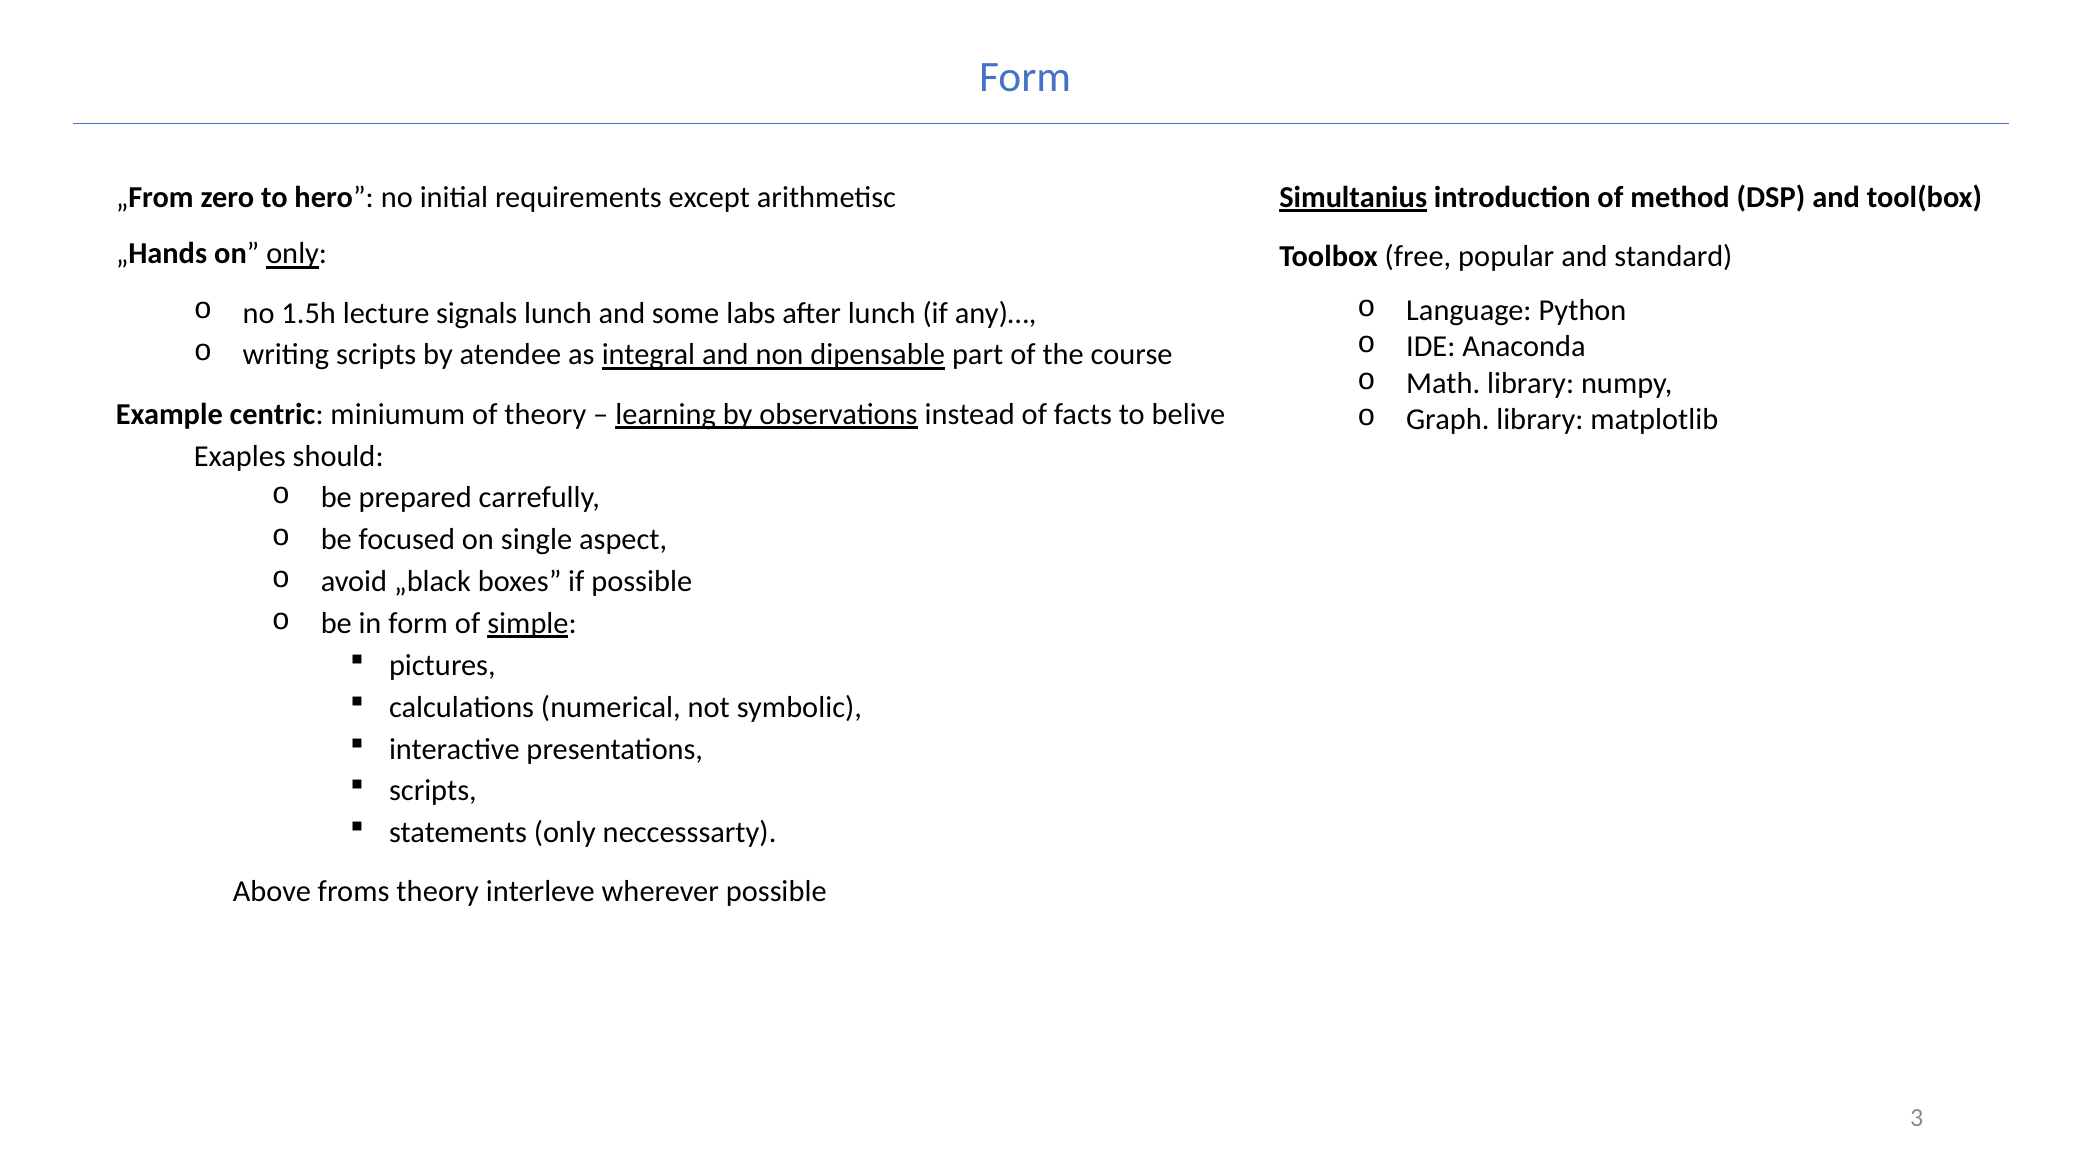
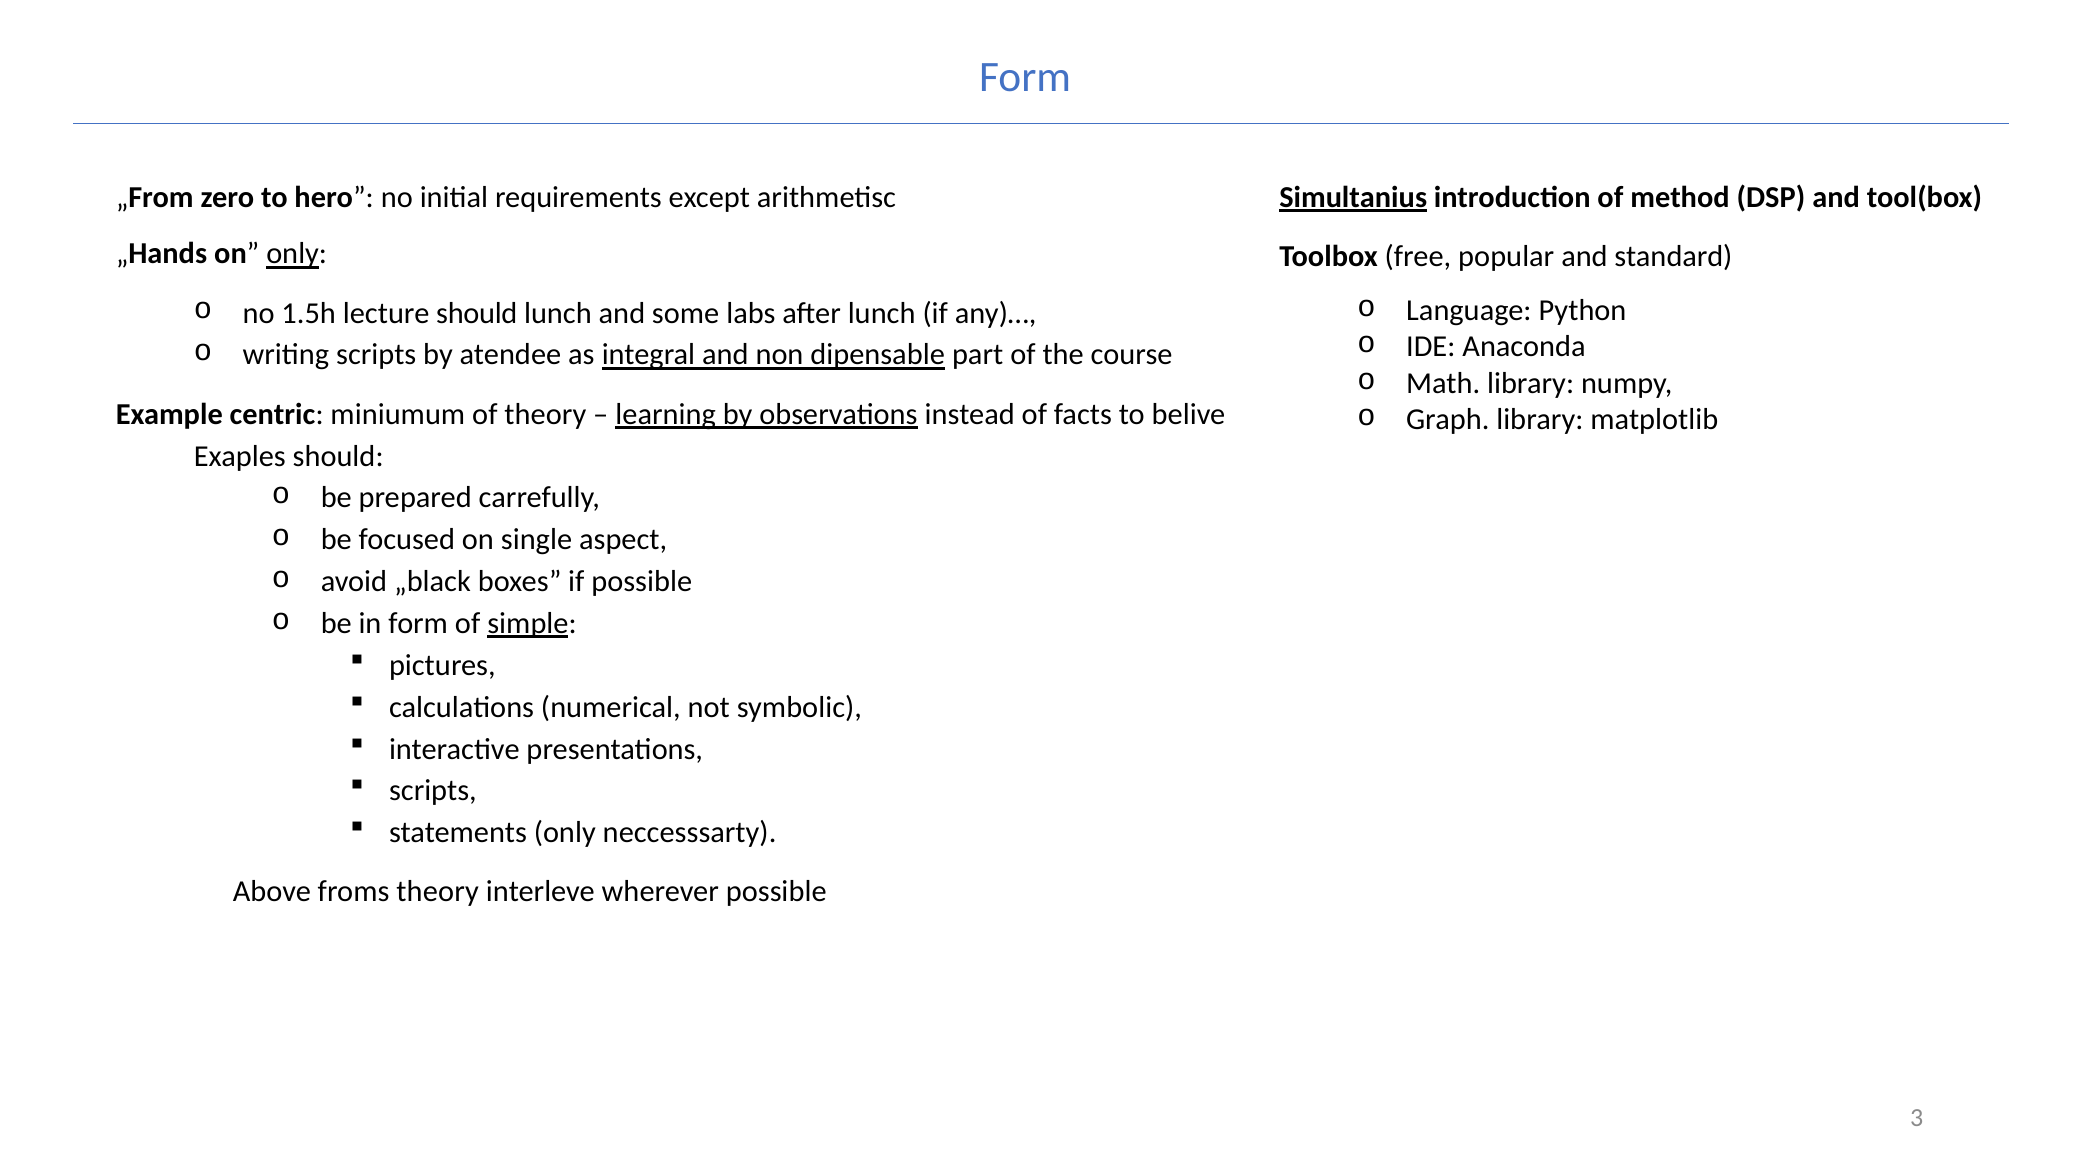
lecture signals: signals -> should (477, 313)
